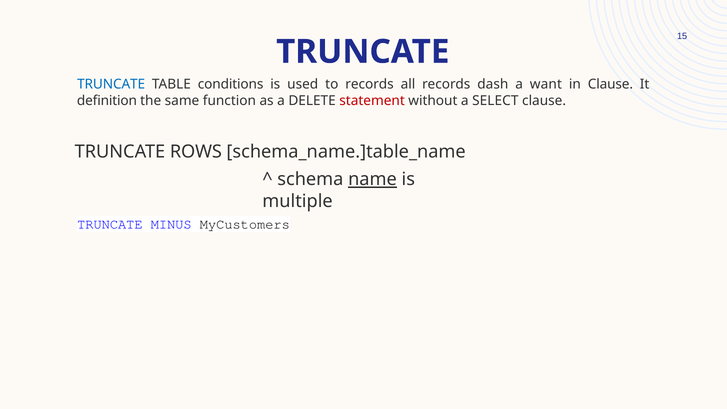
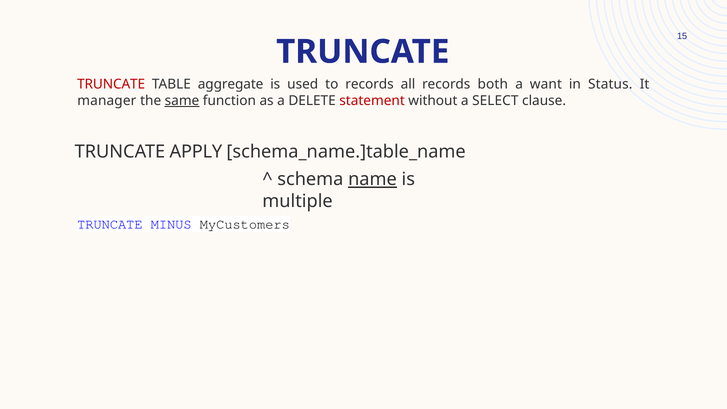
TRUNCATE colour: blue -> red (111, 84)
conditions: conditions -> aggregate (231, 84)
dash: dash -> both (493, 84)
in Clause: Clause -> Status (610, 84)
definition: definition -> manager (107, 101)
same underline: none -> present (182, 101)
ROWS: ROWS -> APPLY (196, 152)
